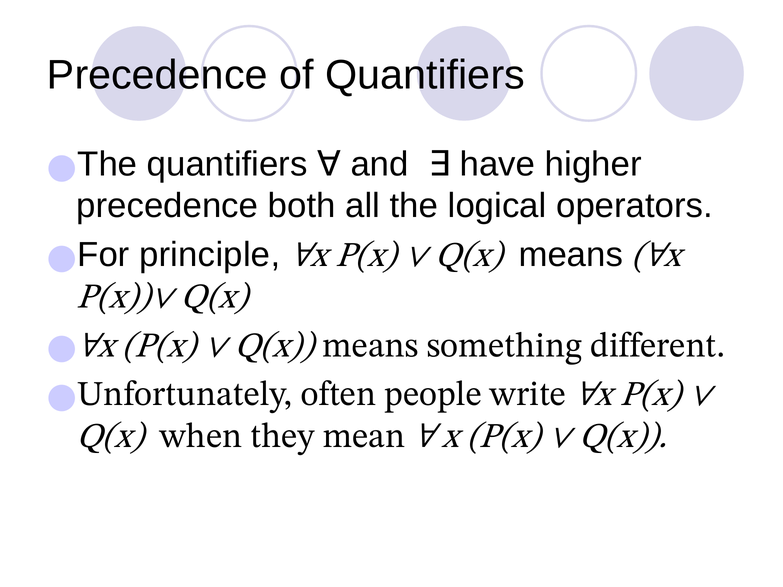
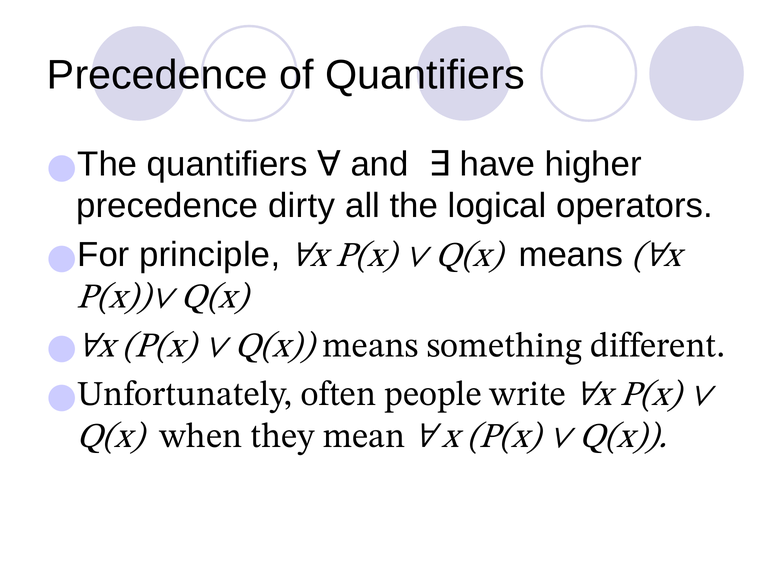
both: both -> dirty (302, 206)
